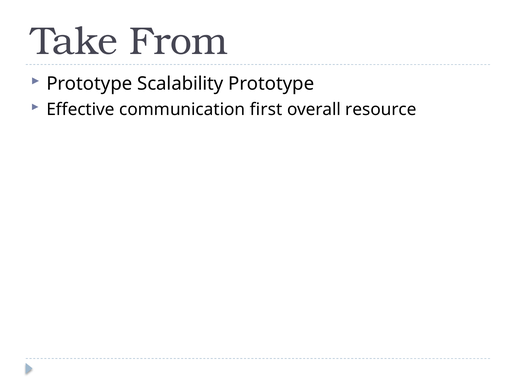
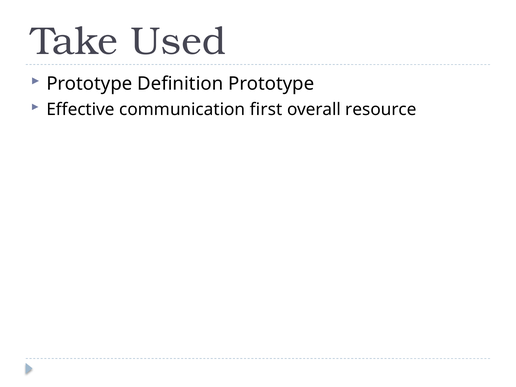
From: From -> Used (178, 41)
Scalability: Scalability -> Definition (180, 84)
